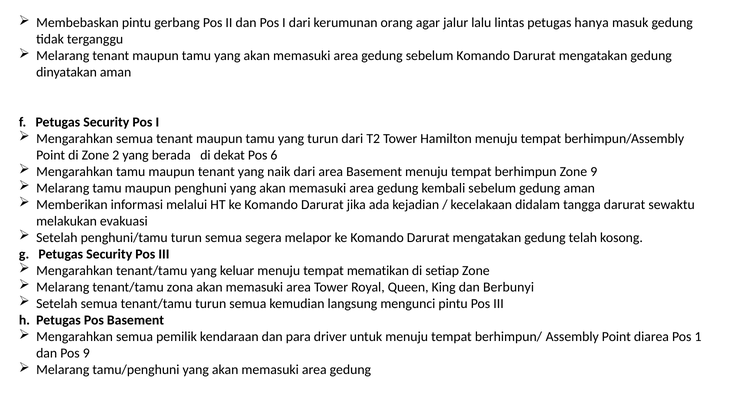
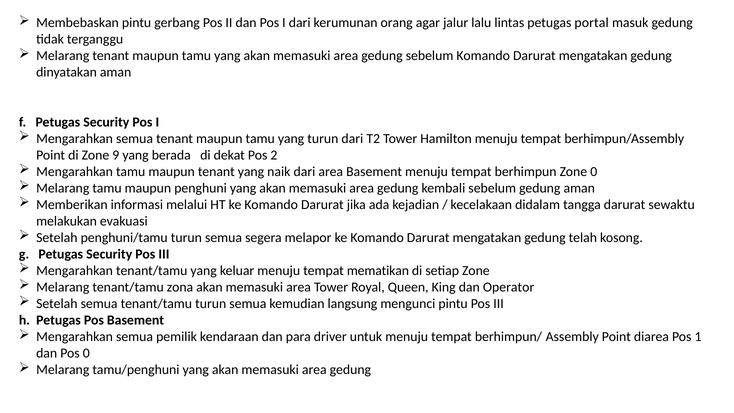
hanya: hanya -> portal (592, 23)
2: 2 -> 9 (116, 155)
6: 6 -> 2 (274, 155)
Zone 9: 9 -> 0 (594, 171)
Berbunyi: Berbunyi -> Operator (509, 287)
Pos 9: 9 -> 0 (86, 353)
